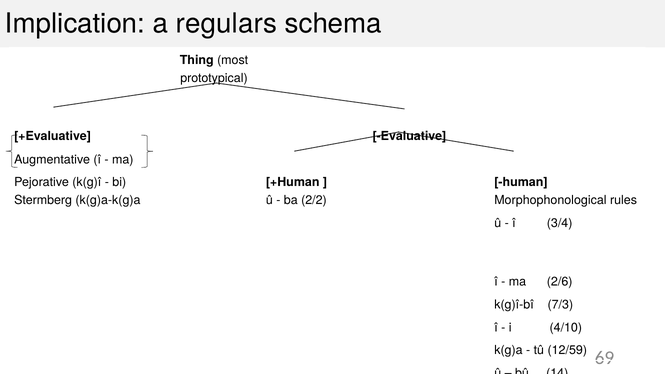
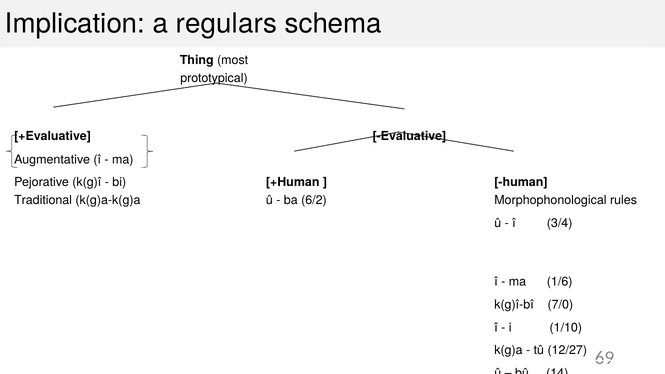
Stermberg: Stermberg -> Traditional (43, 200)
2/2: 2/2 -> 6/2 (314, 200)
2/6: 2/6 -> 1/6 (560, 282)
7/3: 7/3 -> 7/0 (560, 305)
4/10: 4/10 -> 1/10 (566, 327)
12/59: 12/59 -> 12/27 (567, 350)
